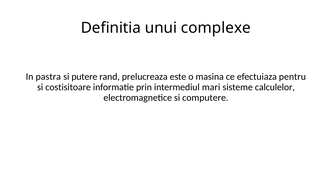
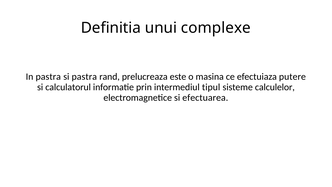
si putere: putere -> pastra (84, 77)
pentru: pentru -> putere (292, 77)
costisitoare: costisitoare -> calculatorul (68, 87)
mari: mari -> tipul (211, 87)
computere: computere -> efectuarea (205, 98)
